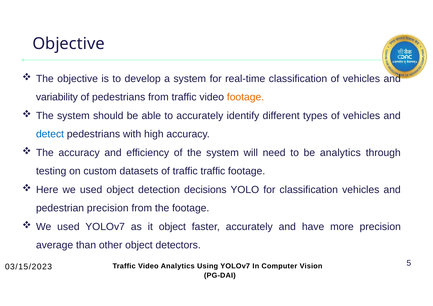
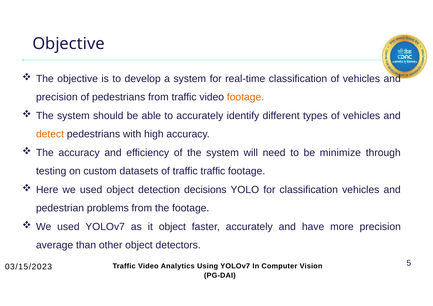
variability: variability -> precision (57, 97)
detect colour: blue -> orange (50, 134)
be analytics: analytics -> minimize (340, 153)
pedestrian precision: precision -> problems (108, 208)
